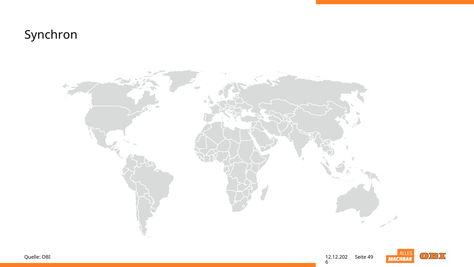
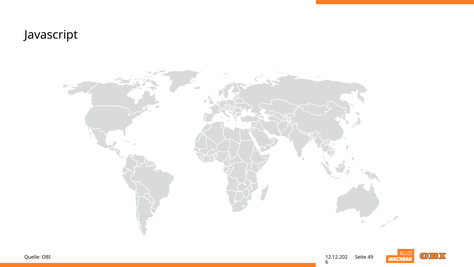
Synchron: Synchron -> Javascript (51, 35)
